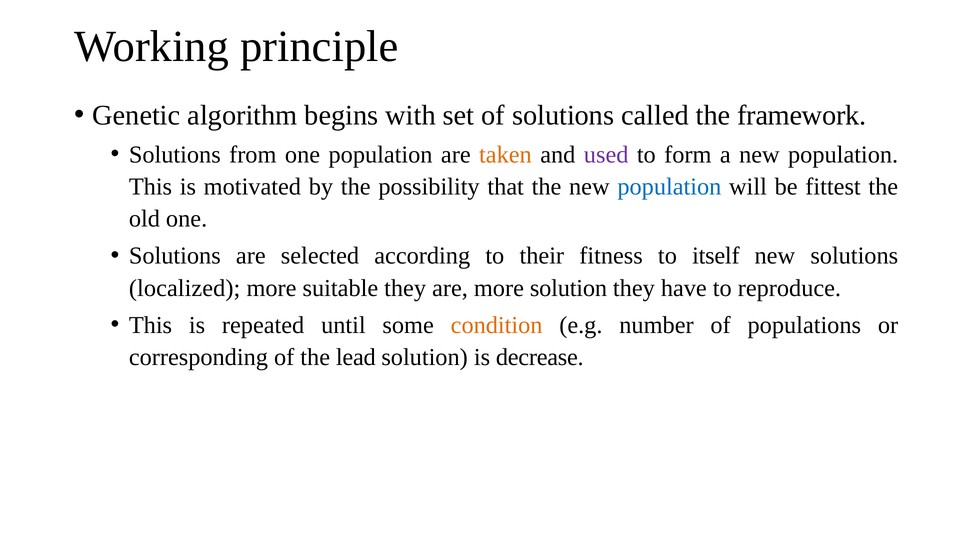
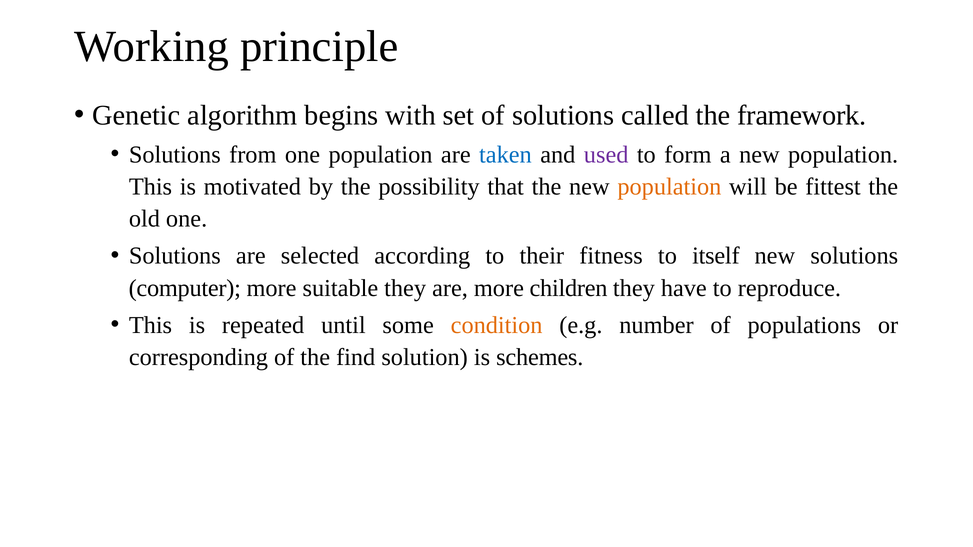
taken colour: orange -> blue (505, 155)
population colour: blue -> orange (669, 187)
localized: localized -> computer (185, 288)
more solution: solution -> children (569, 288)
lead: lead -> find (356, 357)
decrease: decrease -> schemes (540, 357)
